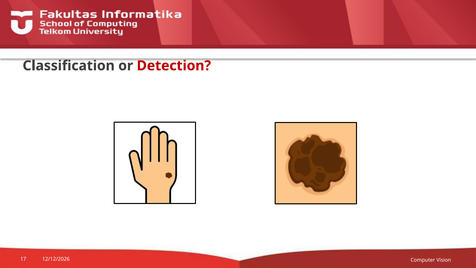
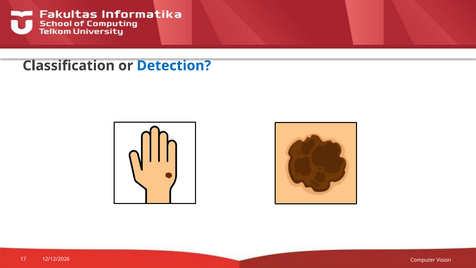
Detection colour: red -> blue (174, 66)
